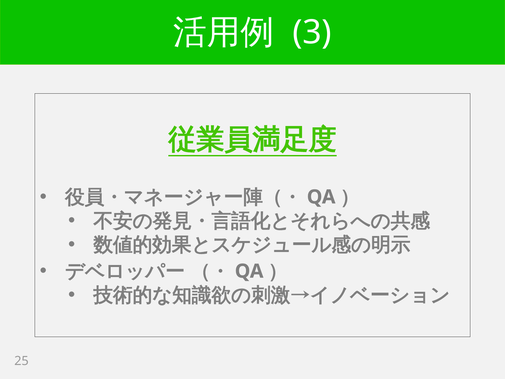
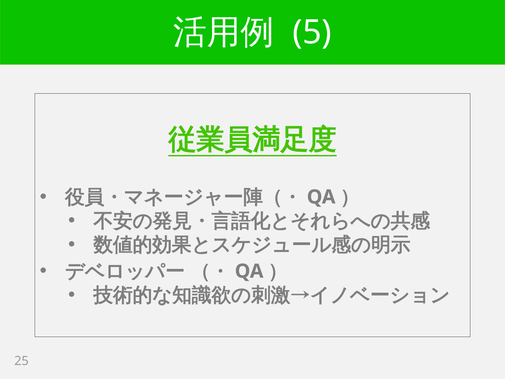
3: 3 -> 5 (312, 32)
